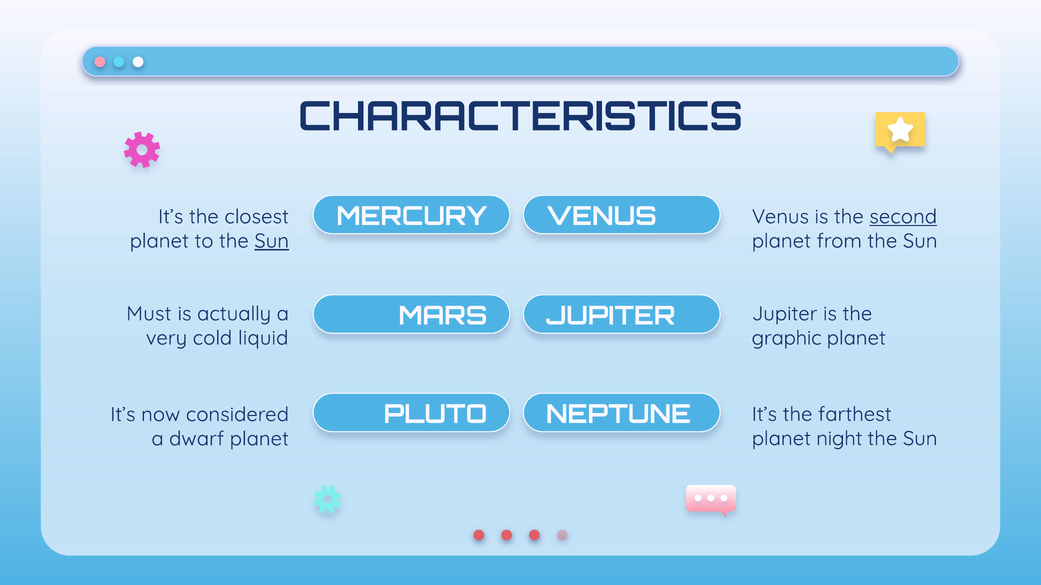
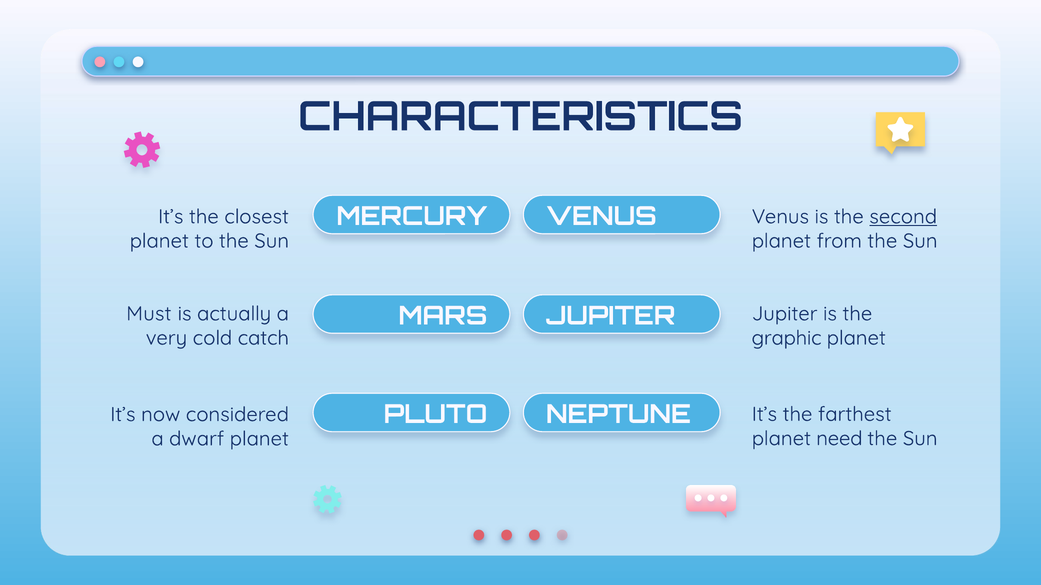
Sun underline: present -> none (272, 241)
liquid: liquid -> catch (263, 338)
night: night -> need (839, 439)
